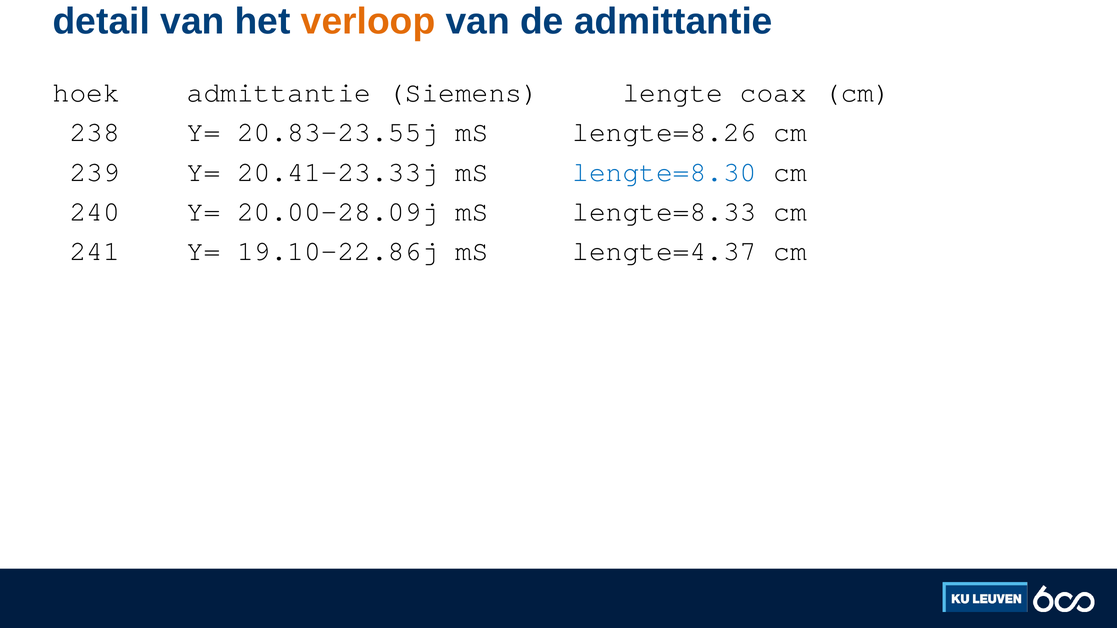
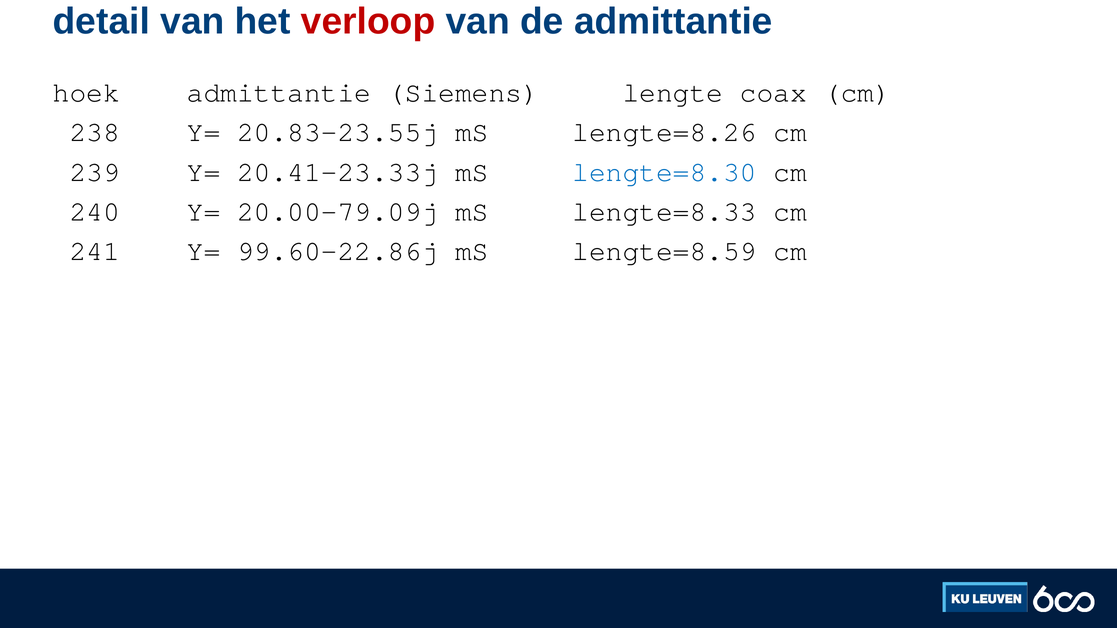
verloop colour: orange -> red (368, 21)
20.00-28.09j: 20.00-28.09j -> 20.00-79.09j (338, 211)
19.10-22.86j: 19.10-22.86j -> 99.60-22.86j (338, 251)
lengte=4.37: lengte=4.37 -> lengte=8.59 (665, 251)
